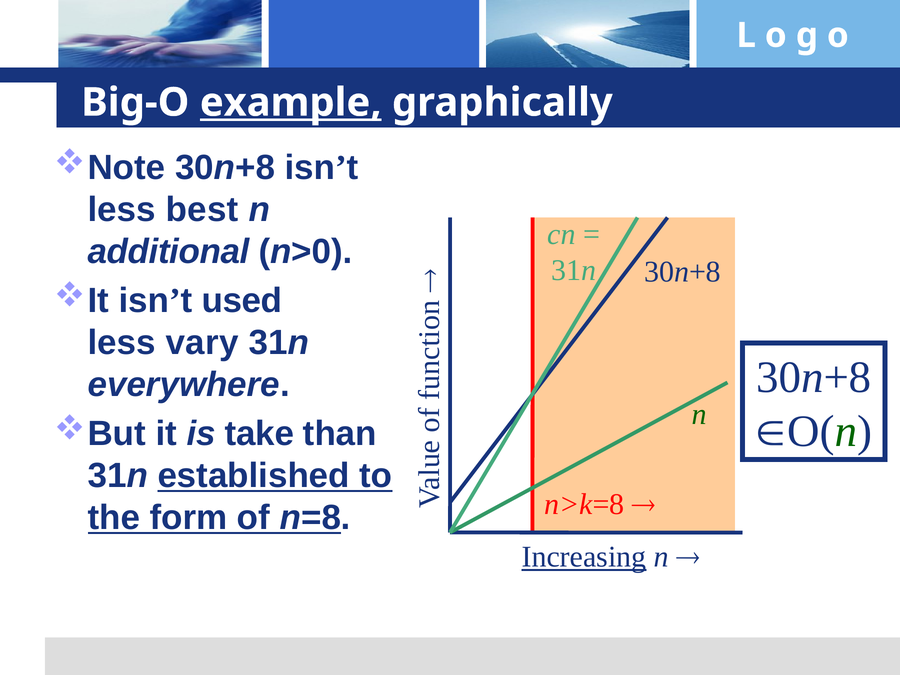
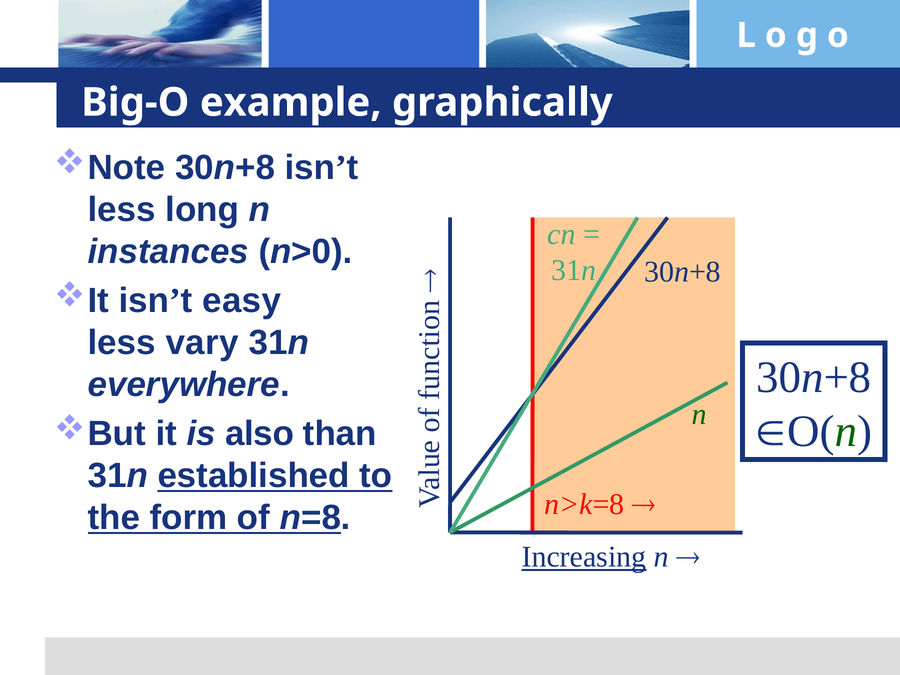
example underline: present -> none (291, 103)
best: best -> long (202, 210)
additional: additional -> instances (168, 252)
used: used -> easy (242, 301)
take: take -> also (259, 434)
